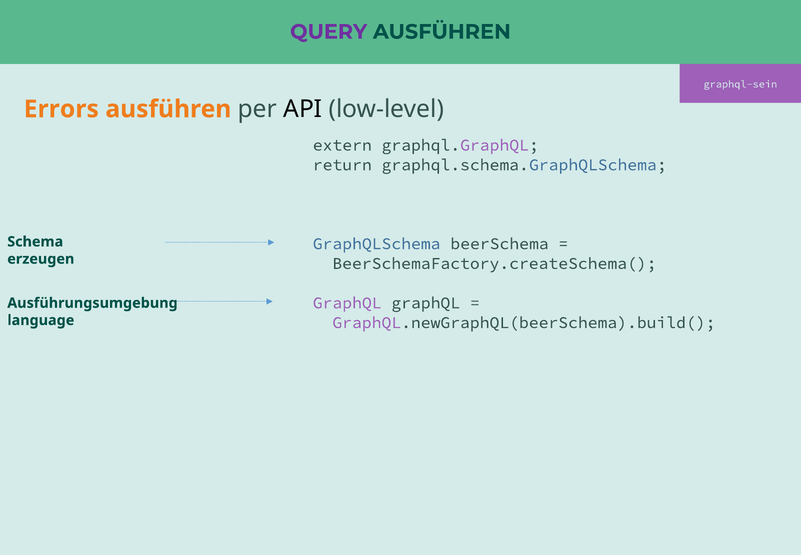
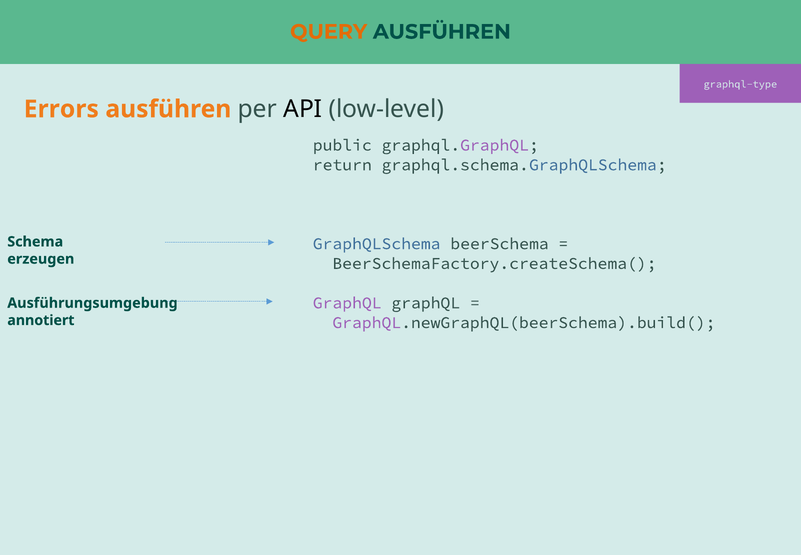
QUERY colour: purple -> orange (329, 32)
graphql-sein: graphql-sein -> graphql-type (740, 84)
extern: extern -> public (342, 145)
language: language -> annotiert (41, 320)
